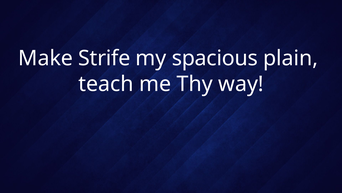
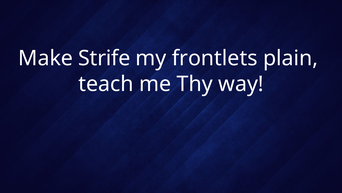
spacious: spacious -> frontlets (215, 58)
